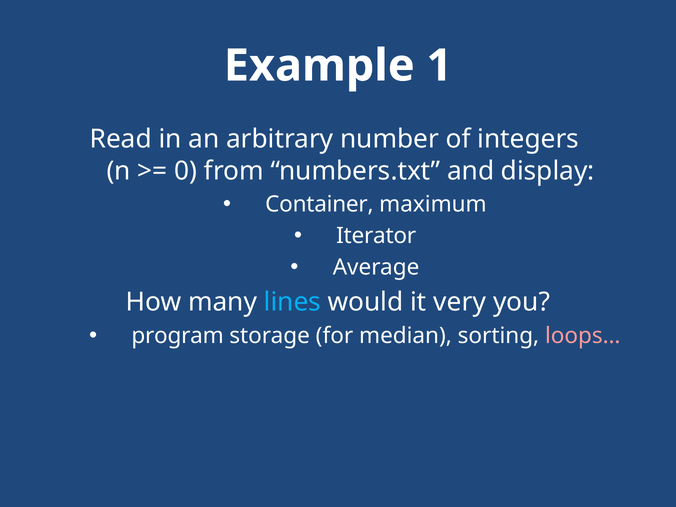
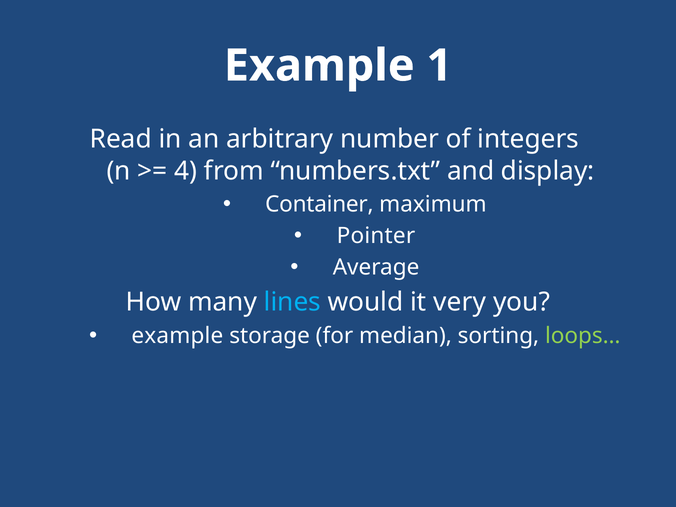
0: 0 -> 4 (186, 171)
Iterator: Iterator -> Pointer (376, 236)
program: program -> example (177, 336)
loops… colour: pink -> light green (583, 336)
